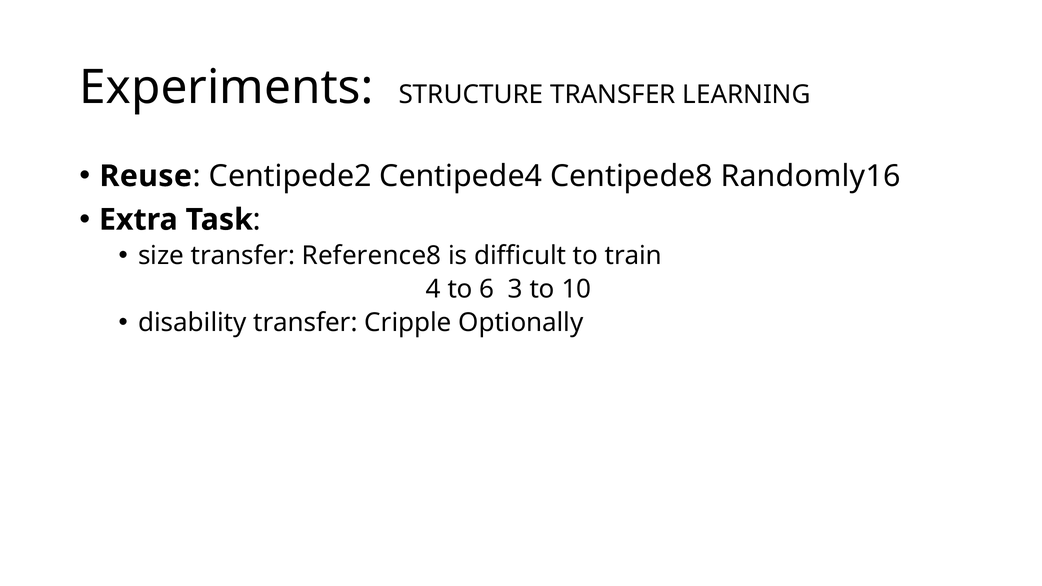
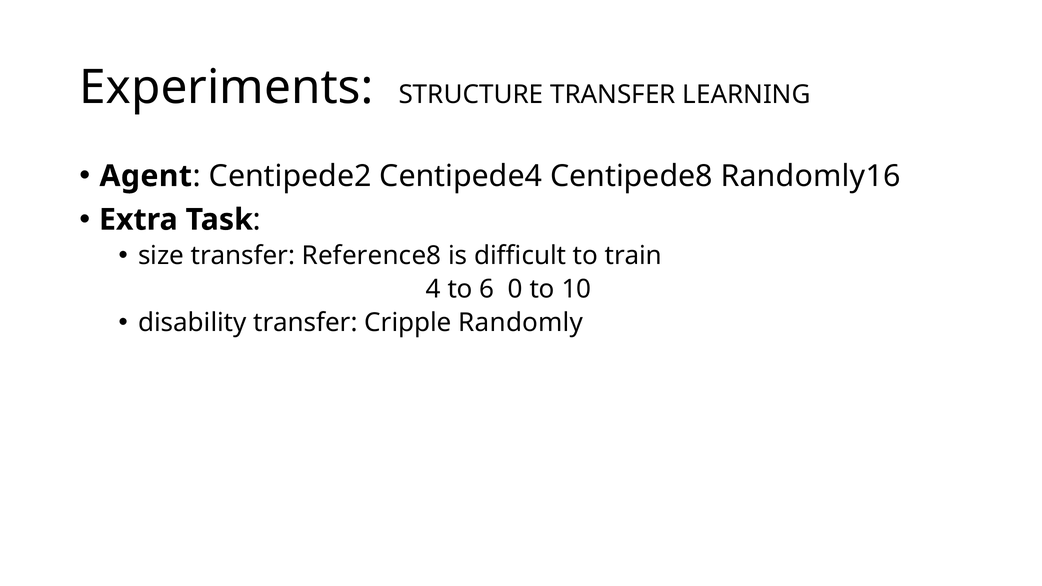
Reuse: Reuse -> Agent (146, 176)
3: 3 -> 0 (515, 289)
Optionally: Optionally -> Randomly (521, 323)
